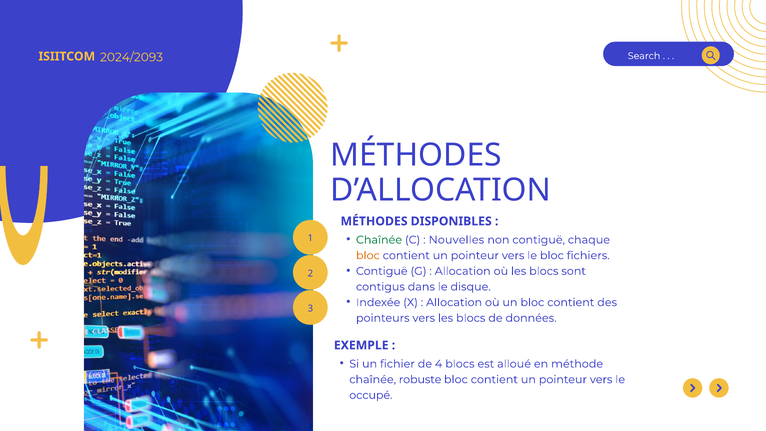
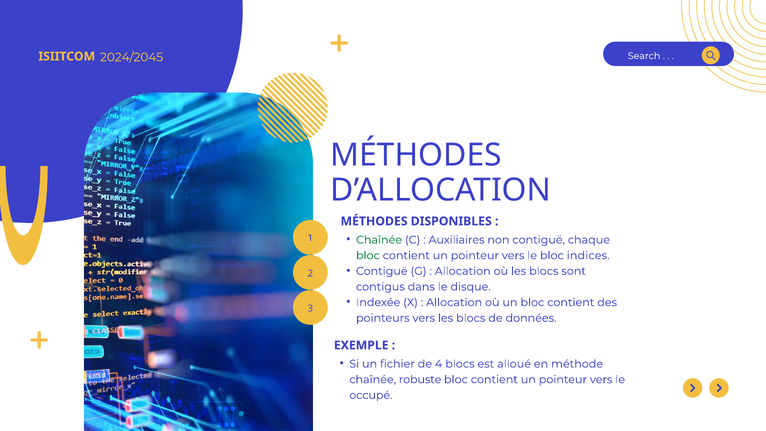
2024/2093: 2024/2093 -> 2024/2045 (132, 57)
Nouvelles: Nouvelles -> Auxiliaires (456, 240)
bloc colour: orange -> green (368, 255)
fichiers: fichiers -> indices (588, 255)
